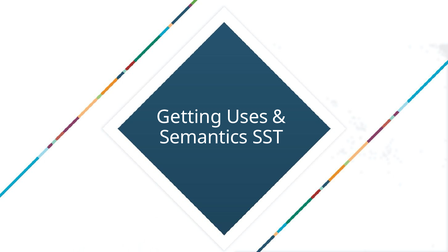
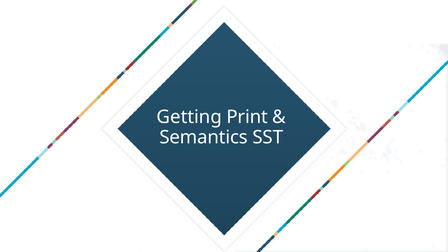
Uses: Uses -> Print (247, 117)
